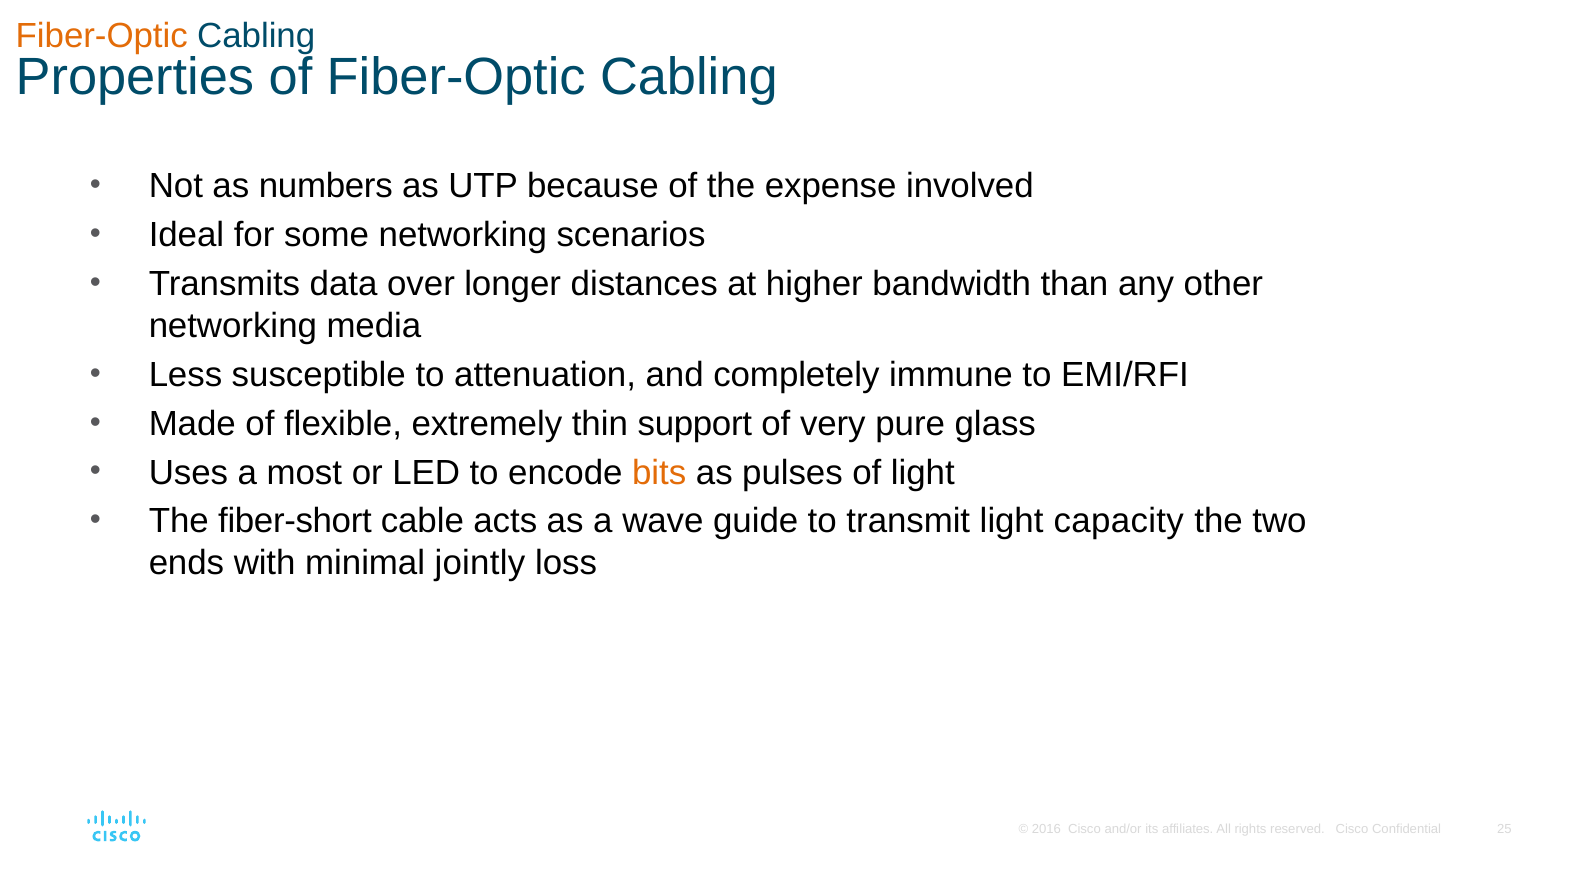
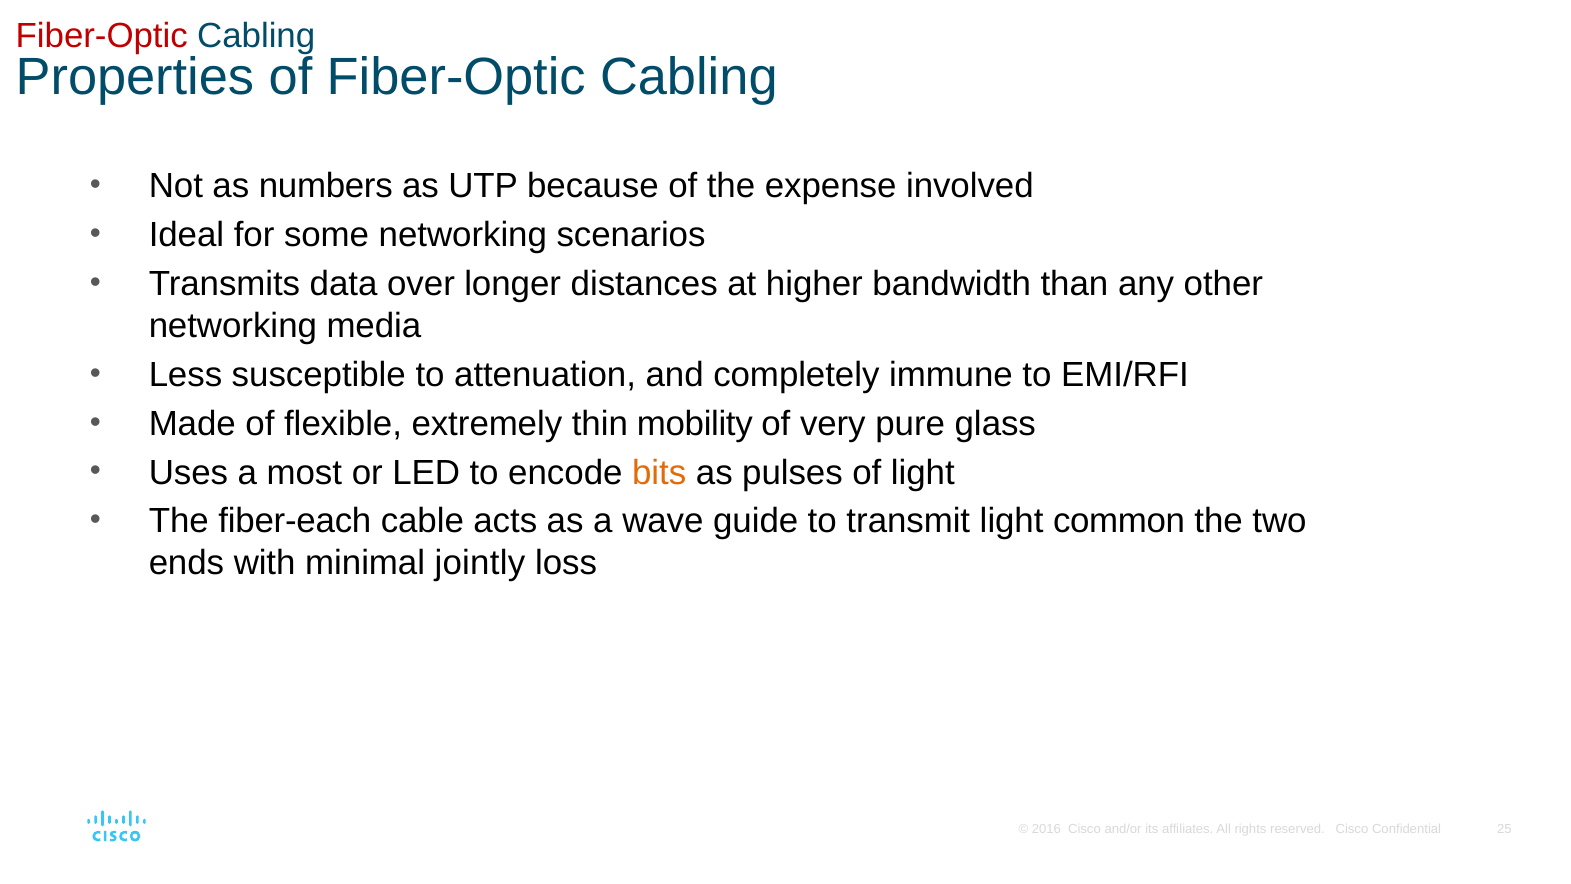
Fiber-Optic colour: orange -> red (102, 36)
support: support -> mobility (695, 424)
fiber-short: fiber-short -> fiber-each (295, 521)
capacity: capacity -> common (1119, 521)
